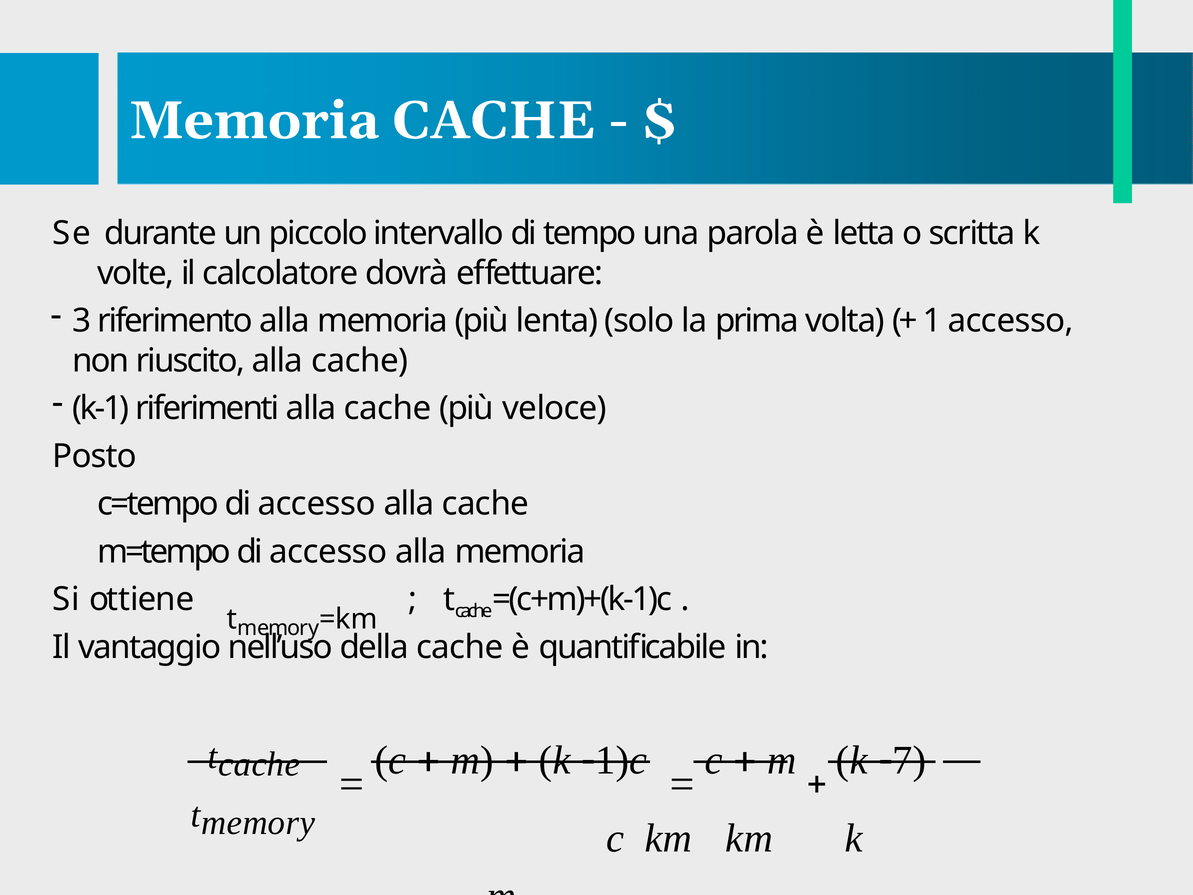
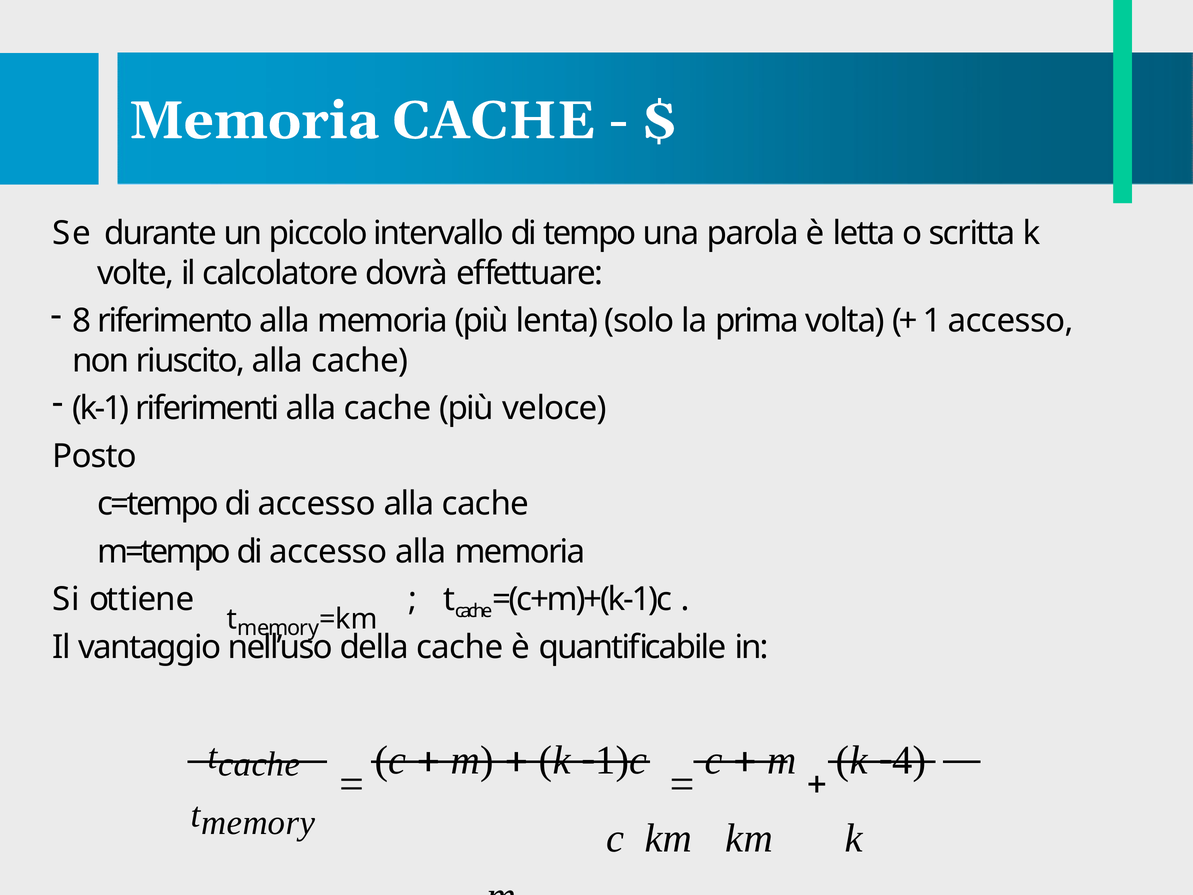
3: 3 -> 8 (82, 321)
7: 7 -> 4 (909, 760)
